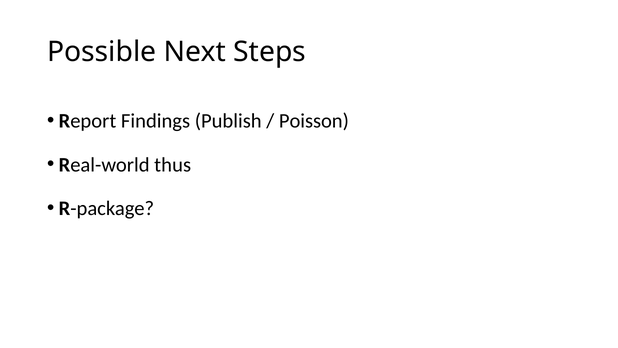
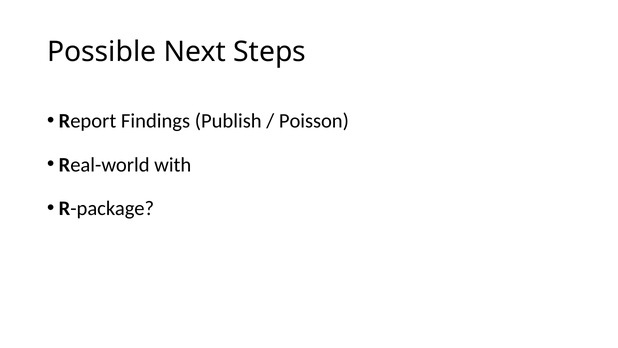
thus: thus -> with (173, 165)
